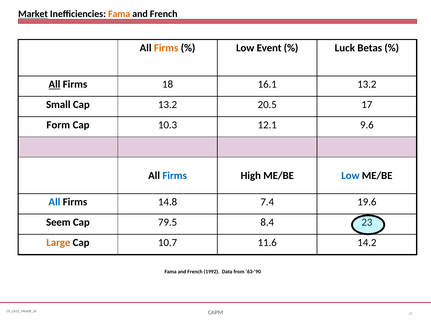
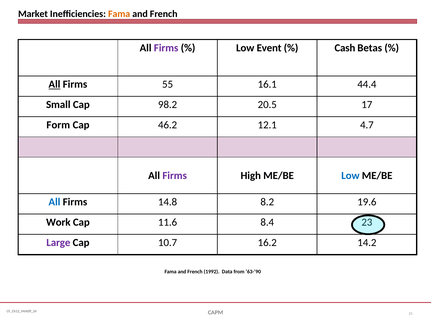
Market underline: present -> none (33, 14)
Firms colour: orange -> purple (166, 48)
Luck: Luck -> Cash (345, 48)
18: 18 -> 55 (168, 84)
16.1 13.2: 13.2 -> 44.4 (367, 84)
Cap 13.2: 13.2 -> 98.2 (168, 105)
10.3: 10.3 -> 46.2 (168, 125)
9.6: 9.6 -> 4.7 (367, 125)
Firms colour: blue -> purple (175, 176)
7.4: 7.4 -> 8.2 (267, 202)
Seem: Seem -> Work (58, 222)
79.5: 79.5 -> 11.6 (168, 222)
Large colour: orange -> purple (58, 243)
11.6: 11.6 -> 16.2 (267, 243)
